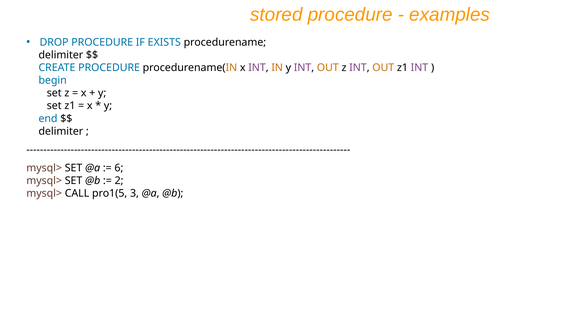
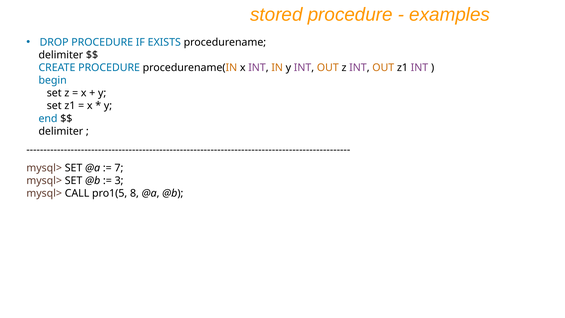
6: 6 -> 7 (119, 168)
2: 2 -> 3 (119, 181)
3: 3 -> 8 (134, 193)
